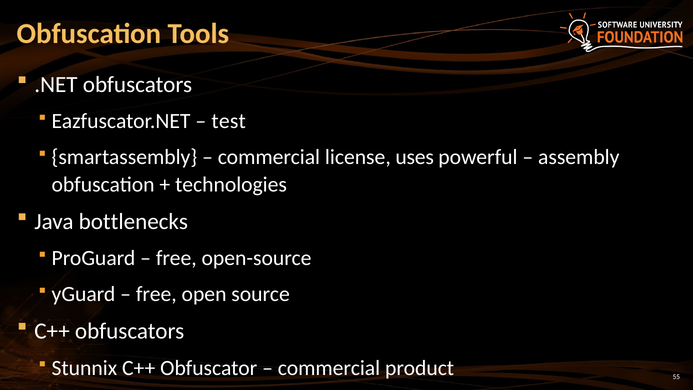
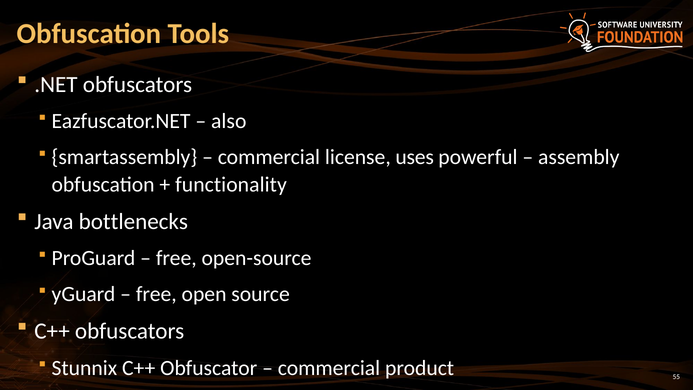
test: test -> also (229, 121)
technologies: technologies -> functionality (231, 184)
